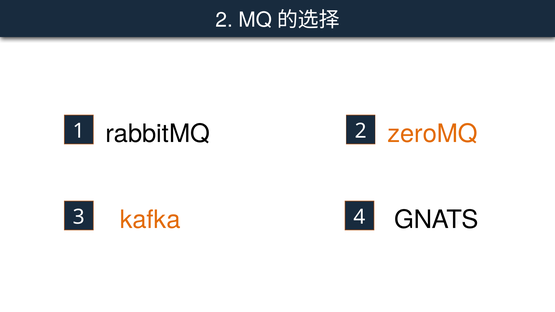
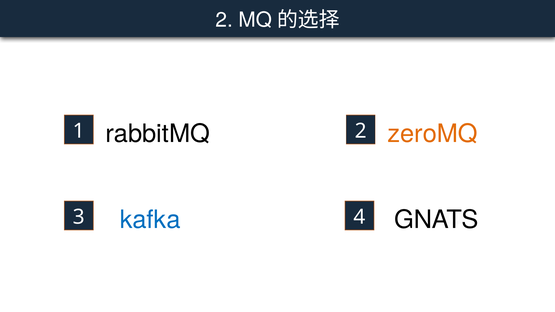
kafka colour: orange -> blue (150, 220)
